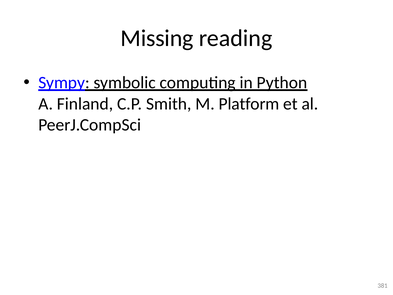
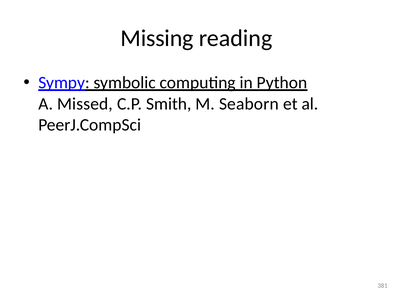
Finland: Finland -> Missed (85, 104)
Platform: Platform -> Seaborn (249, 104)
